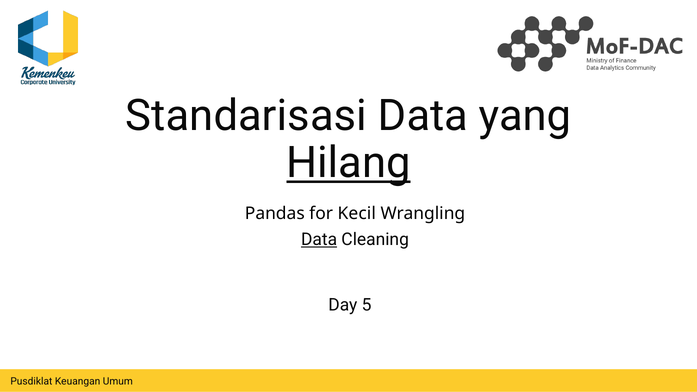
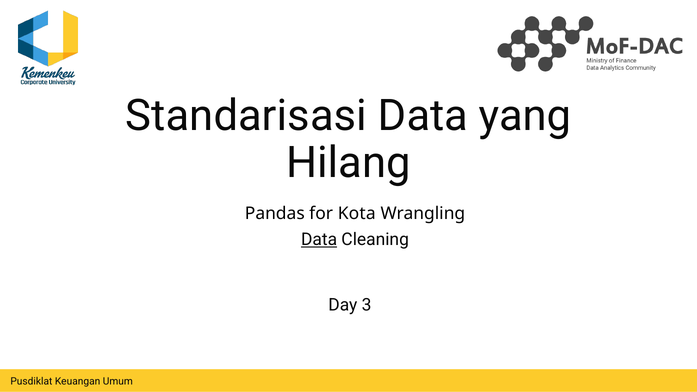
Hilang underline: present -> none (348, 163)
Kecil: Kecil -> Kota (357, 214)
5: 5 -> 3 (367, 305)
